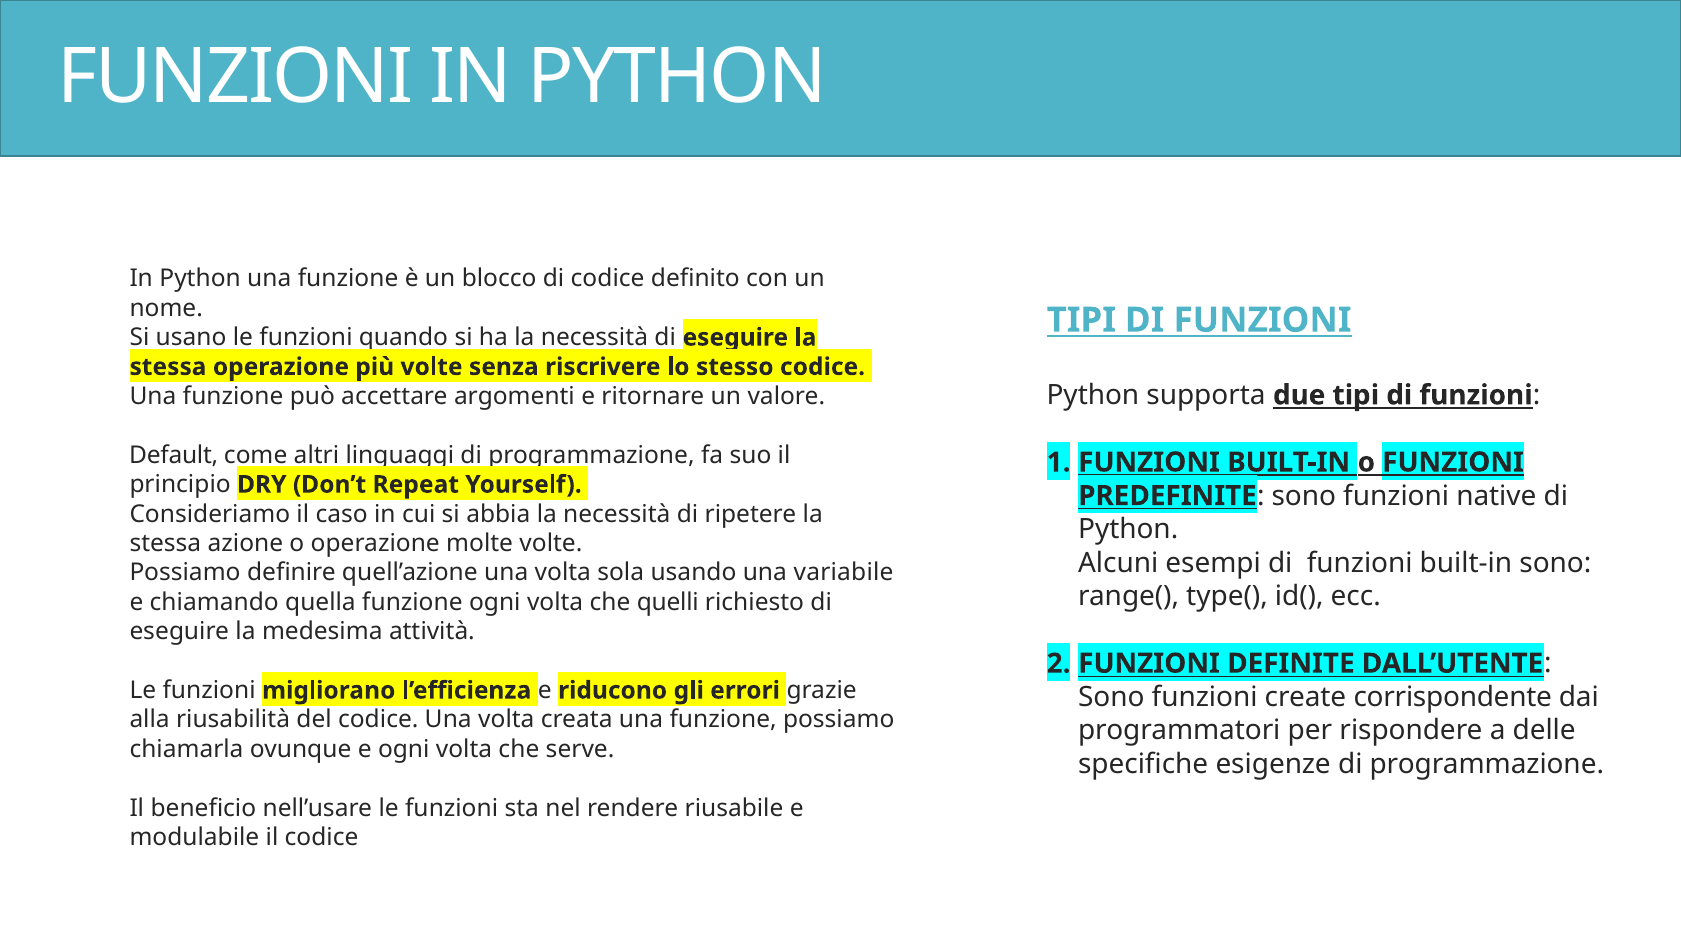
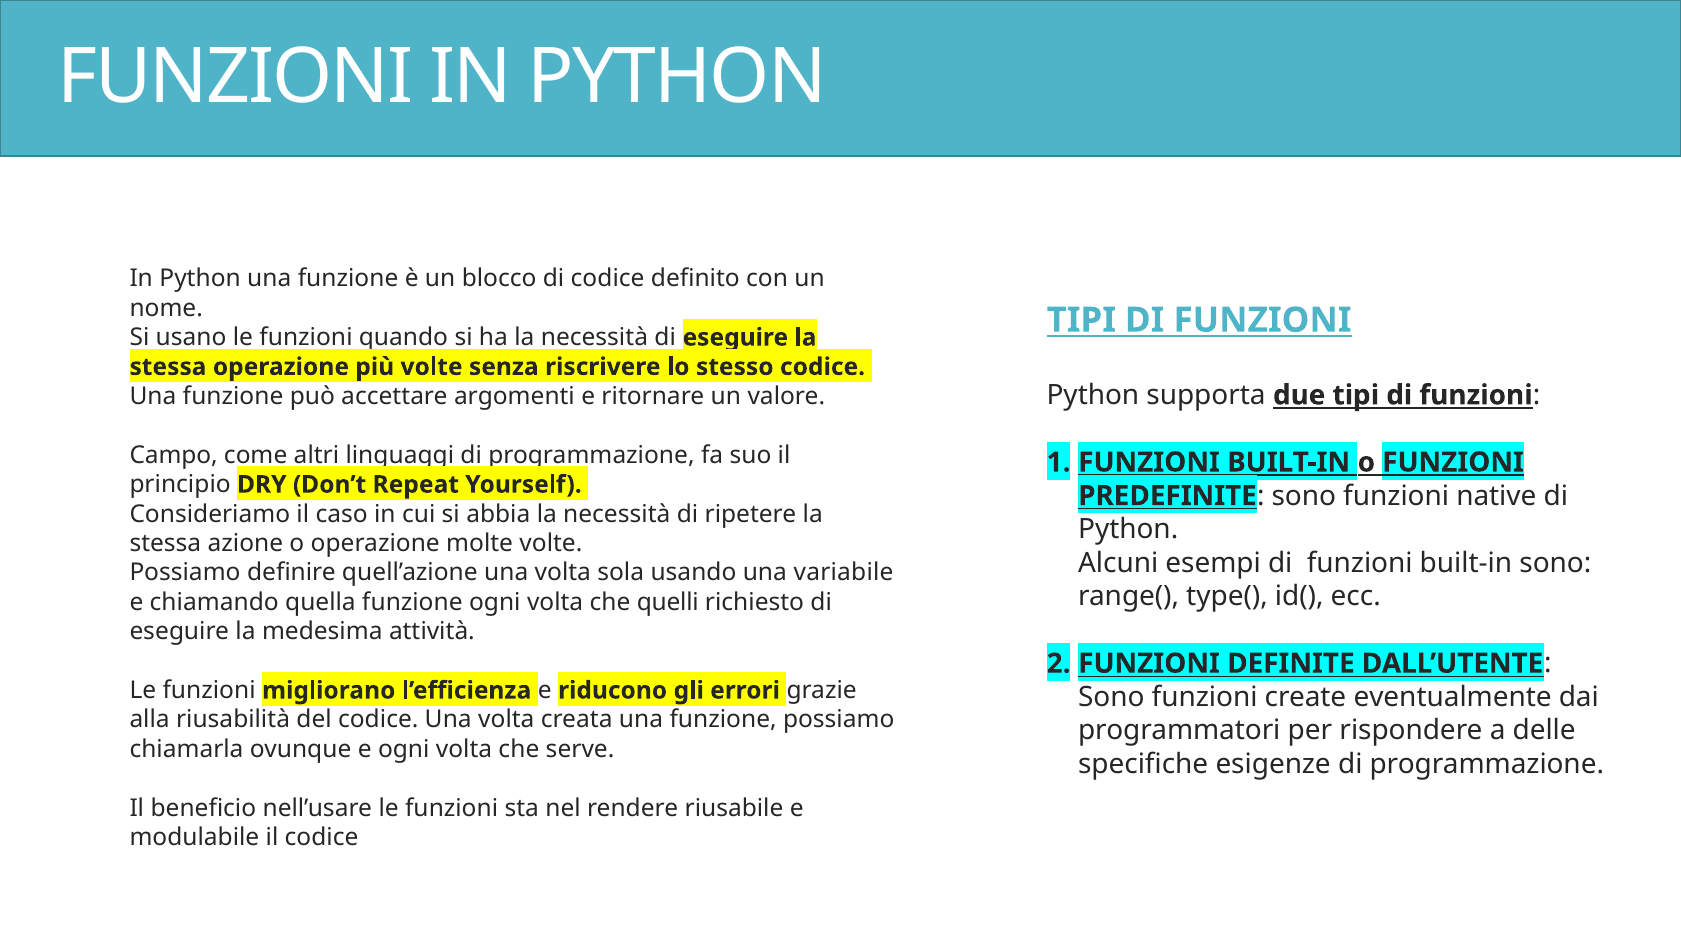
Default: Default -> Campo (174, 455)
corrispondente: corrispondente -> eventualmente (1453, 697)
